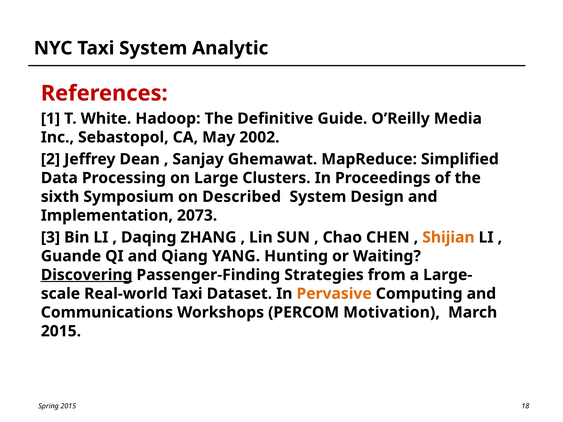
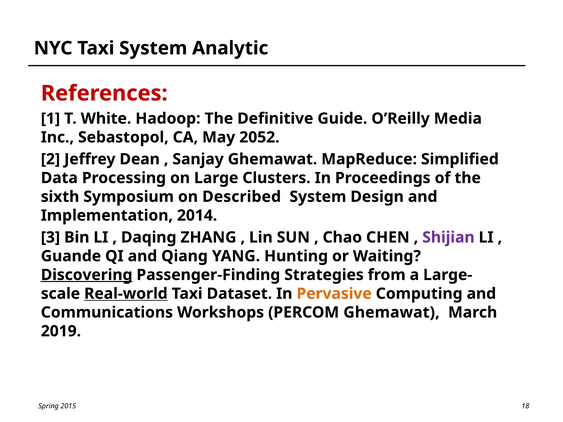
2002: 2002 -> 2052 (259, 137)
2073: 2073 -> 2014 (197, 216)
Shijian colour: orange -> purple (448, 237)
Real-world underline: none -> present (126, 294)
PERCOM Motivation: Motivation -> Ghemawat (391, 313)
2015: 2015 -> 2019 (61, 331)
